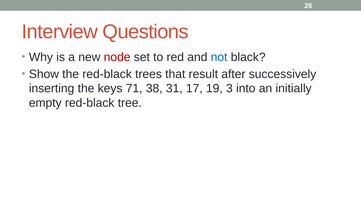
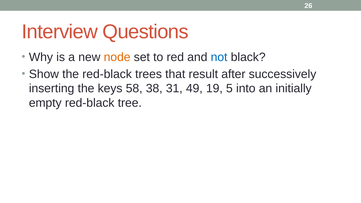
node colour: red -> orange (117, 57)
71: 71 -> 58 (134, 89)
17: 17 -> 49 (194, 89)
3: 3 -> 5 (229, 89)
